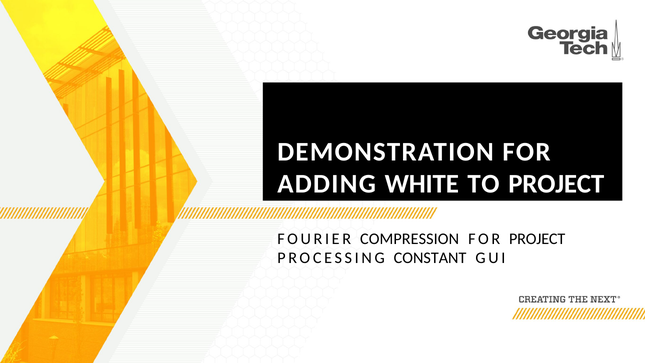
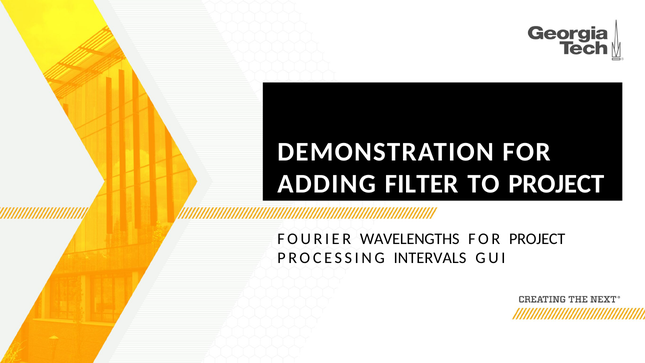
WHITE: WHITE -> FILTER (422, 184)
COMPRESSION: COMPRESSION -> WAVELENGTHS (410, 239)
CONSTANT: CONSTANT -> INTERVALS (430, 258)
